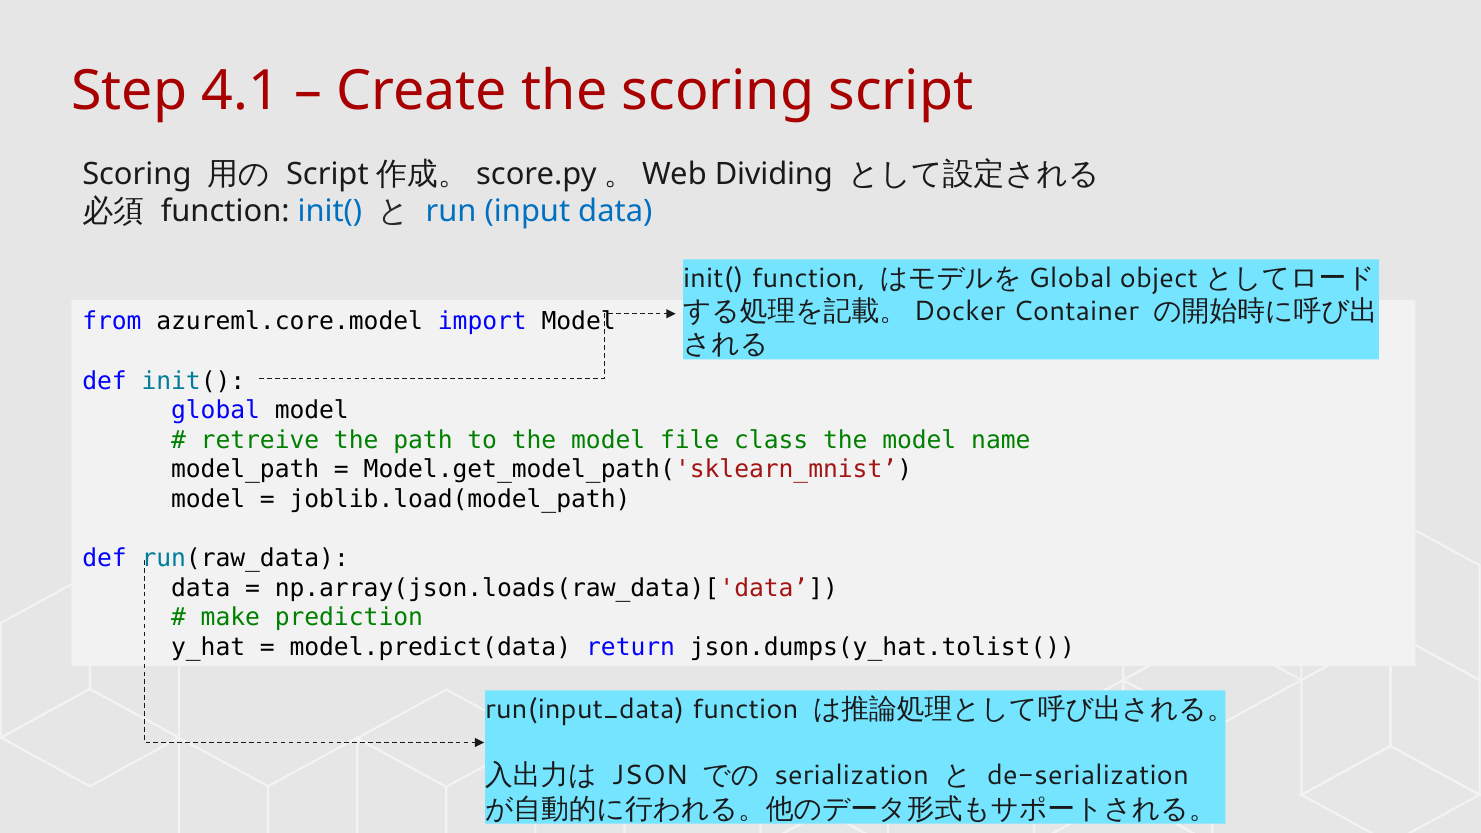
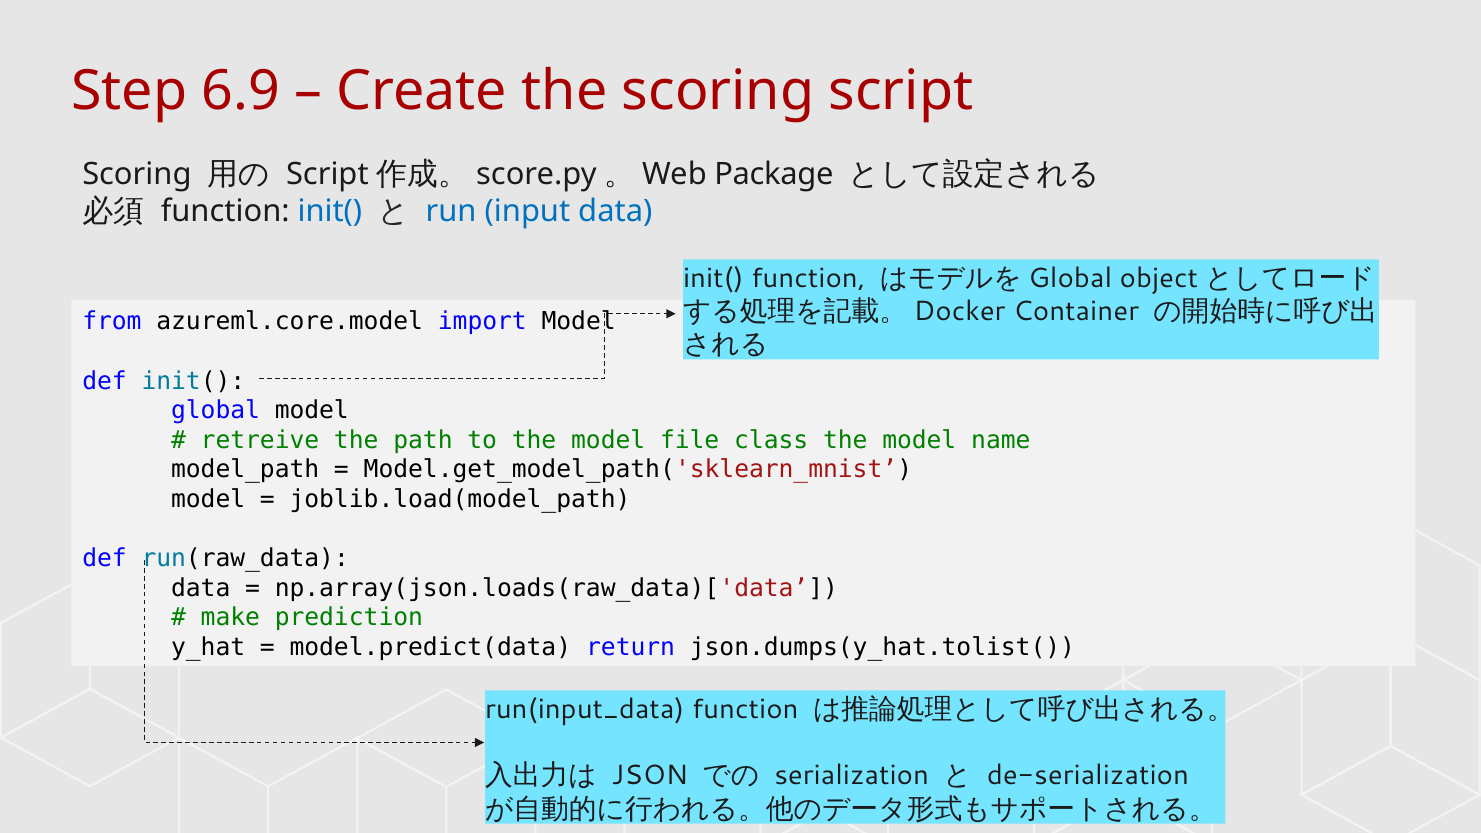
4.1: 4.1 -> 6.9 (241, 91)
Dividing: Dividing -> Package (774, 174)
